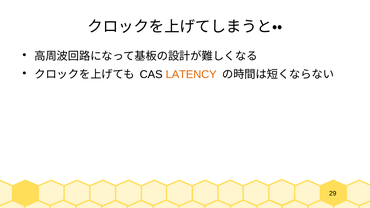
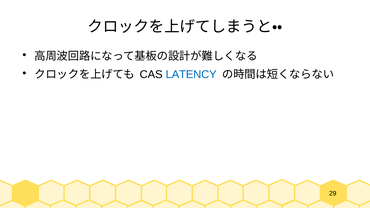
LATENCY colour: orange -> blue (191, 75)
